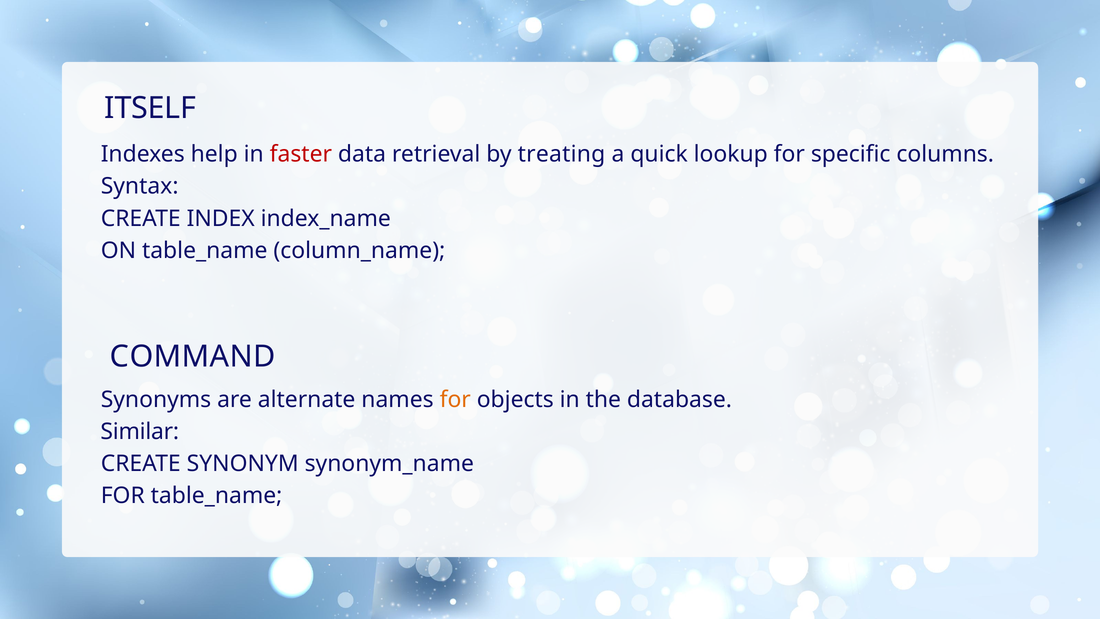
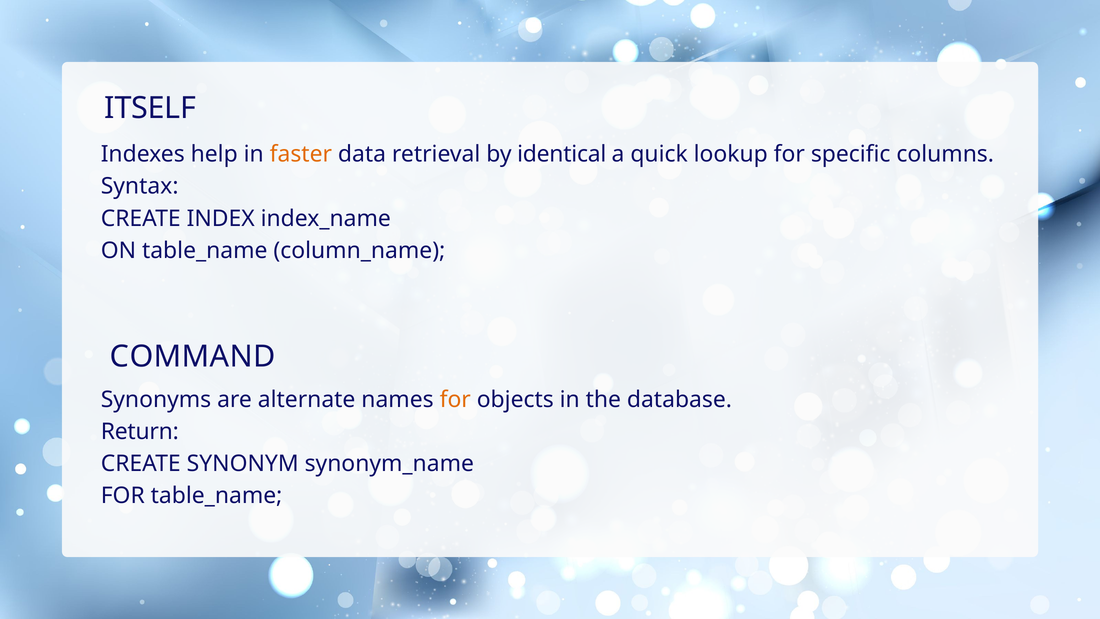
faster colour: red -> orange (301, 154)
treating: treating -> identical (562, 154)
Similar: Similar -> Return (140, 431)
